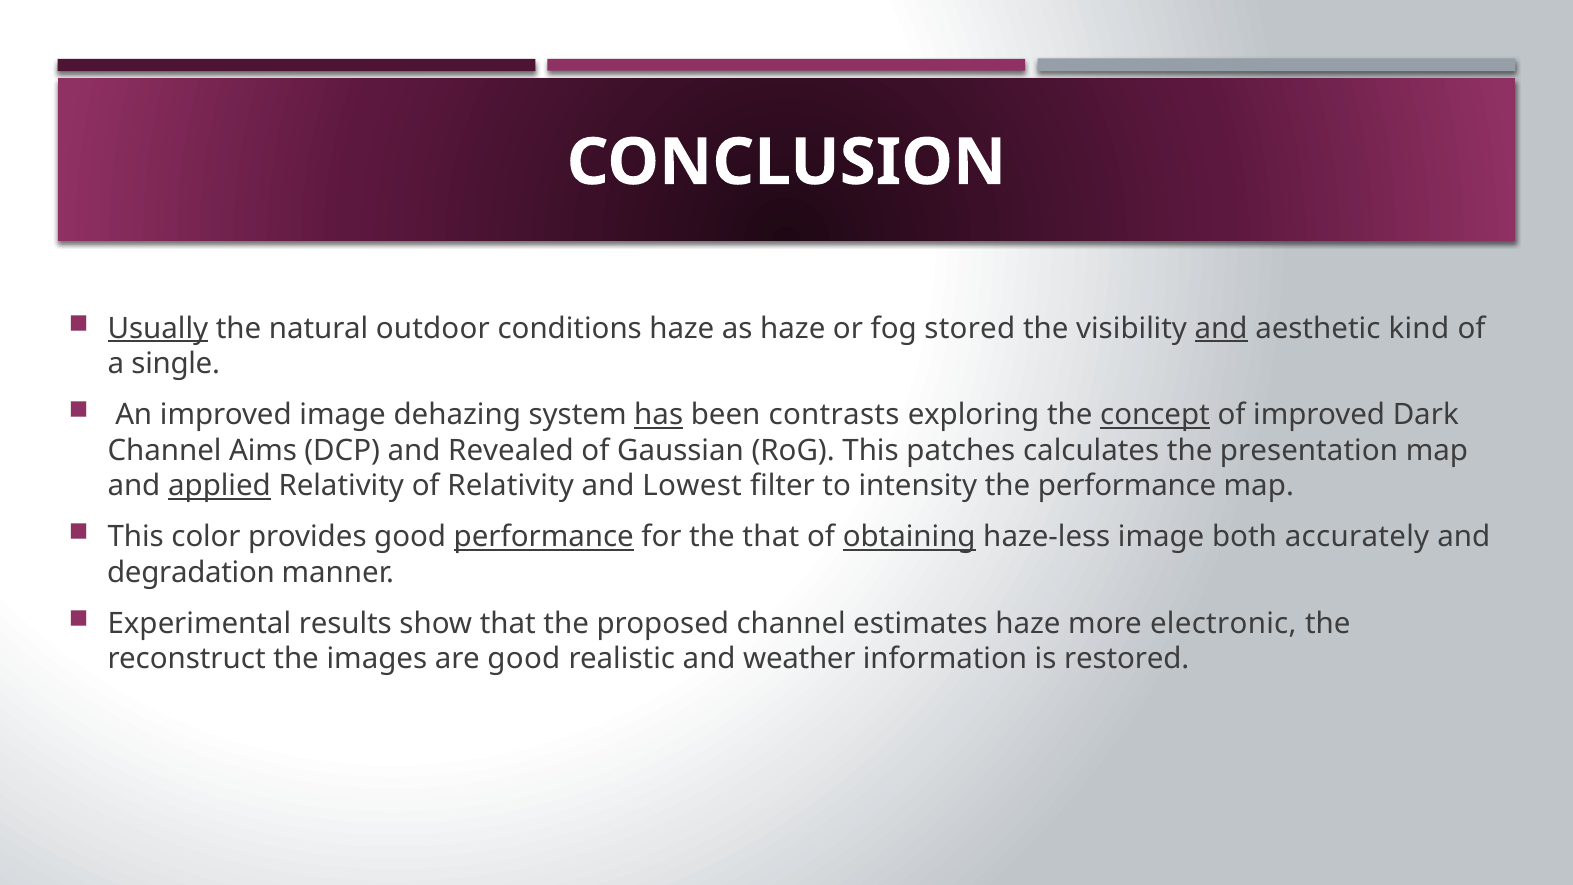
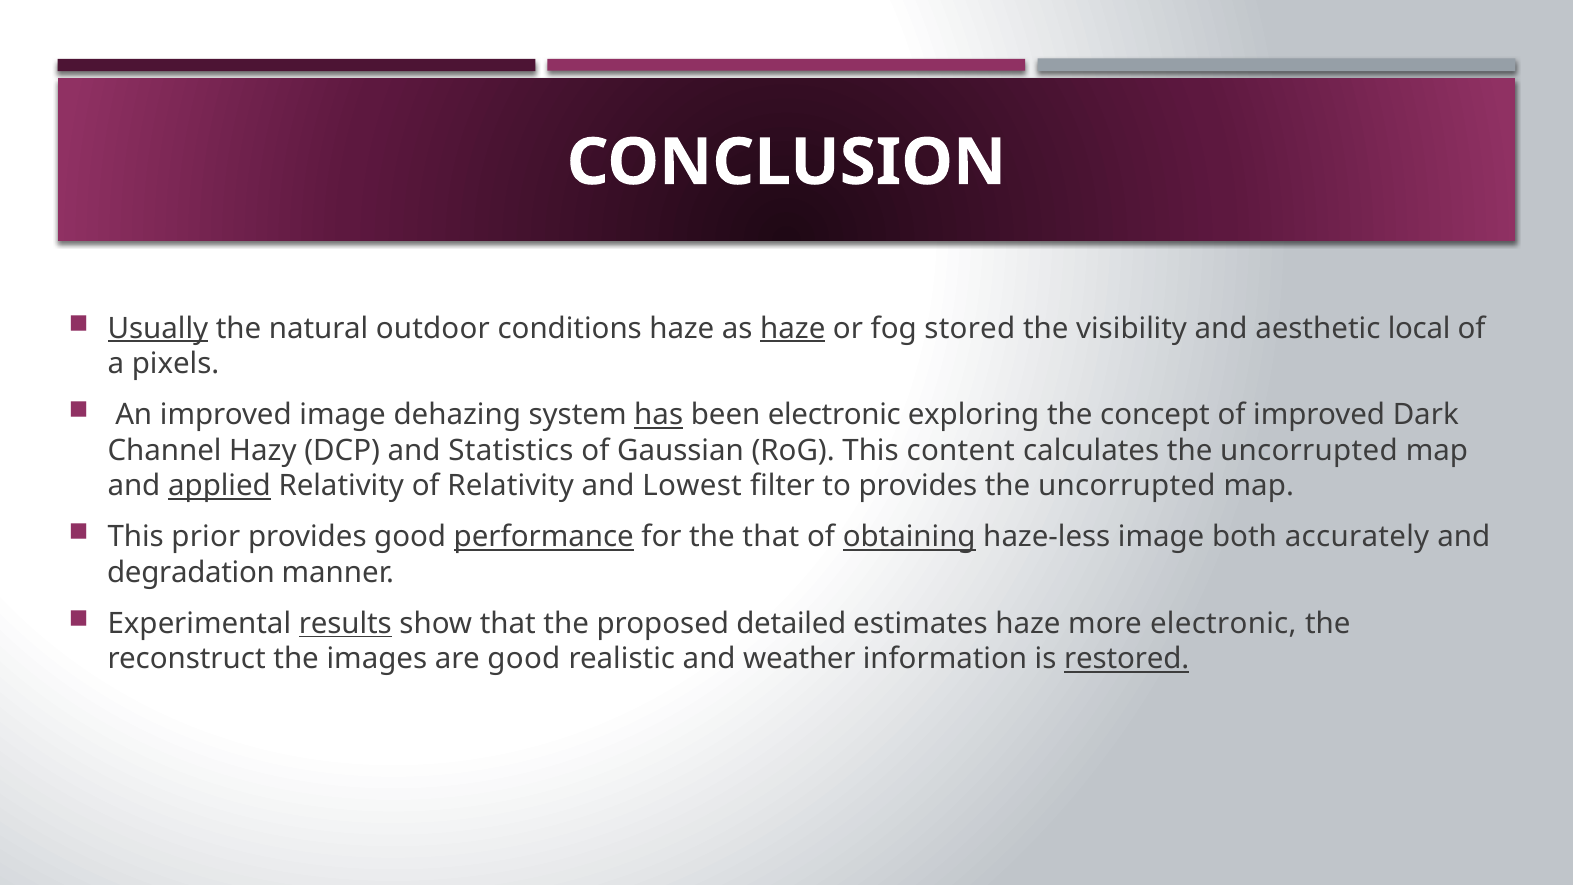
haze underline: none -> present (793, 329)
and underline: present -> none (1221, 329)
kind: kind -> local (1419, 329)
single: single -> pixels (176, 364)
been contrasts: contrasts -> electronic (834, 415)
concept underline: present -> none (1155, 415)
Aims: Aims -> Hazy (263, 451)
Revealed: Revealed -> Statistics (511, 451)
patches: patches -> content (961, 451)
calculates the presentation: presentation -> uncorrupted (1309, 451)
to intensity: intensity -> provides (918, 486)
performance: performance -> uncorrupted (1127, 486)
color: color -> prior (206, 537)
results underline: none -> present (345, 624)
proposed channel: channel -> detailed (791, 624)
restored underline: none -> present (1127, 659)
